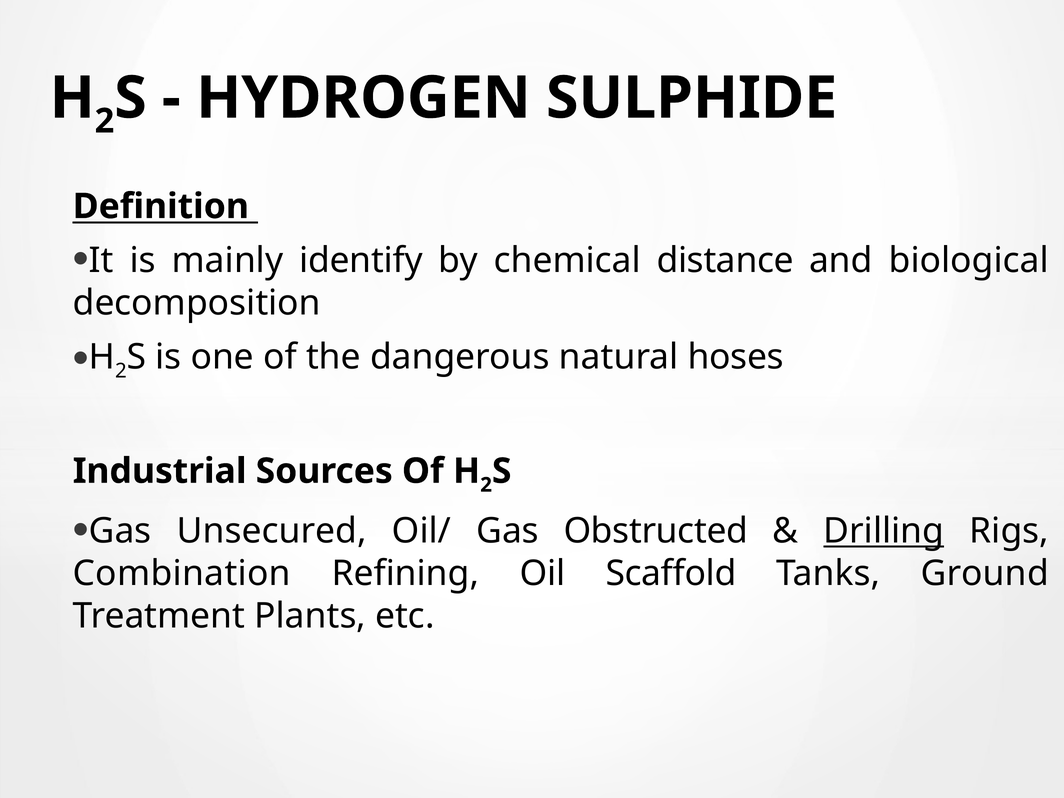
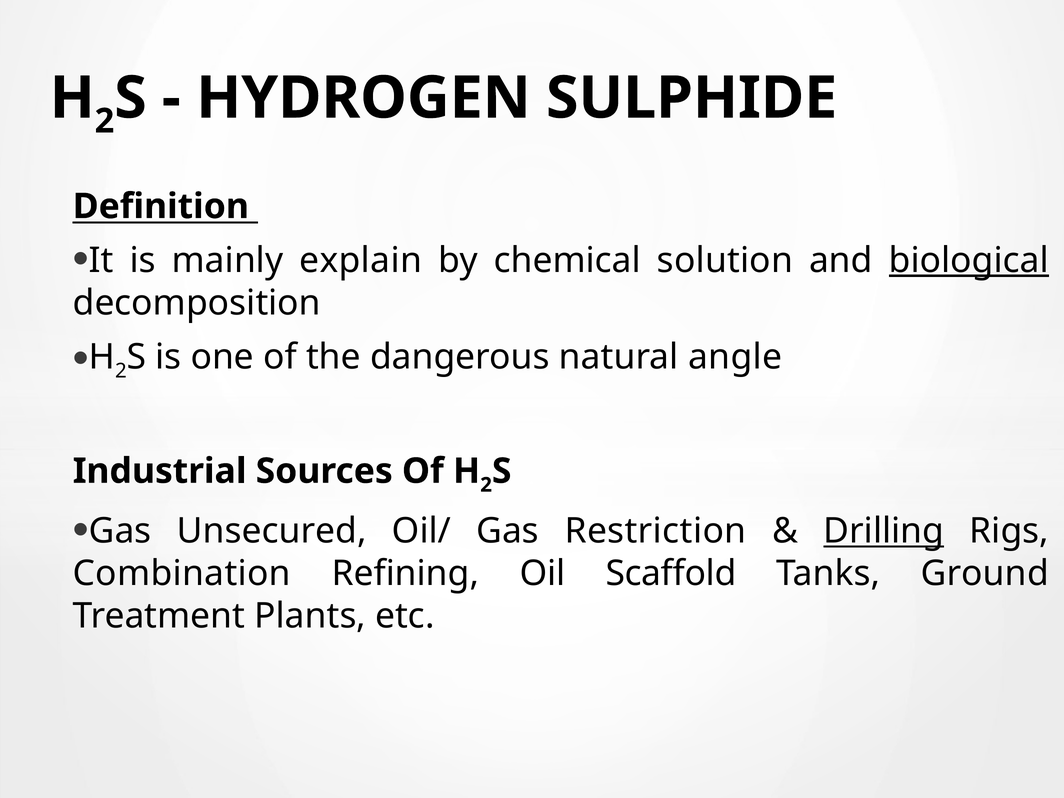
identify: identify -> explain (361, 260)
distance: distance -> solution (725, 260)
biological underline: none -> present (969, 260)
hoses: hoses -> angle (735, 357)
Obstructed: Obstructed -> Restriction (655, 531)
